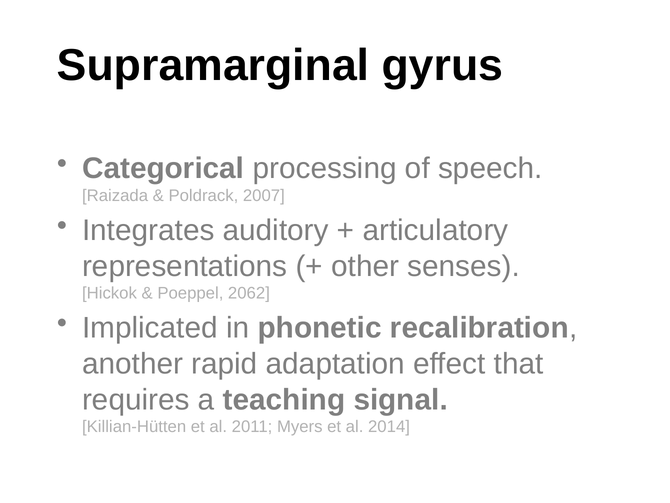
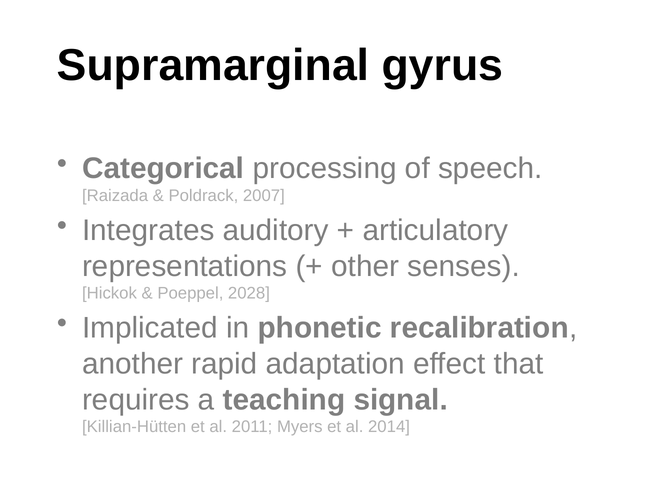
2062: 2062 -> 2028 (249, 293)
